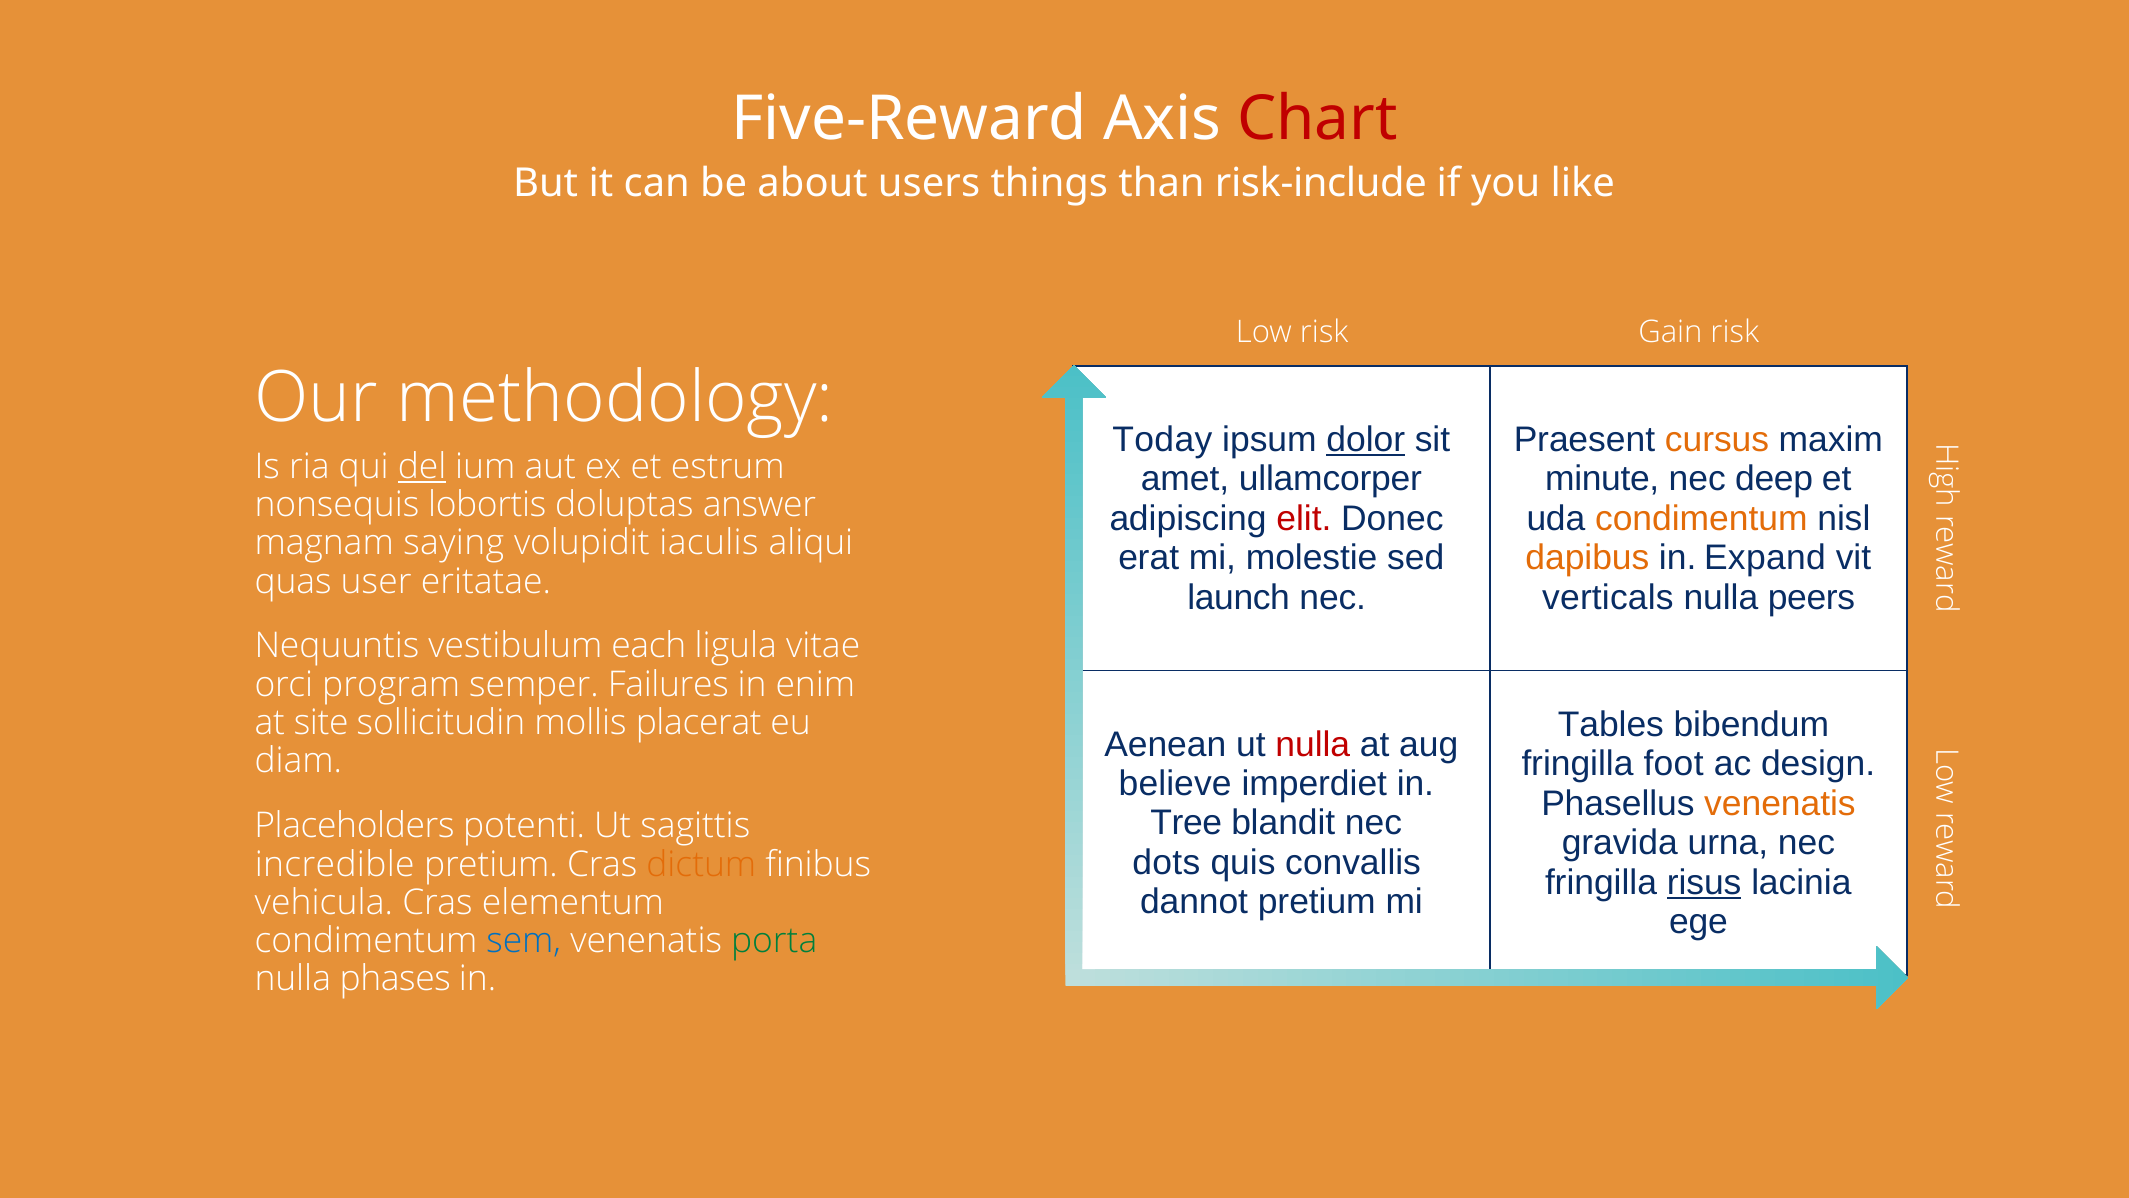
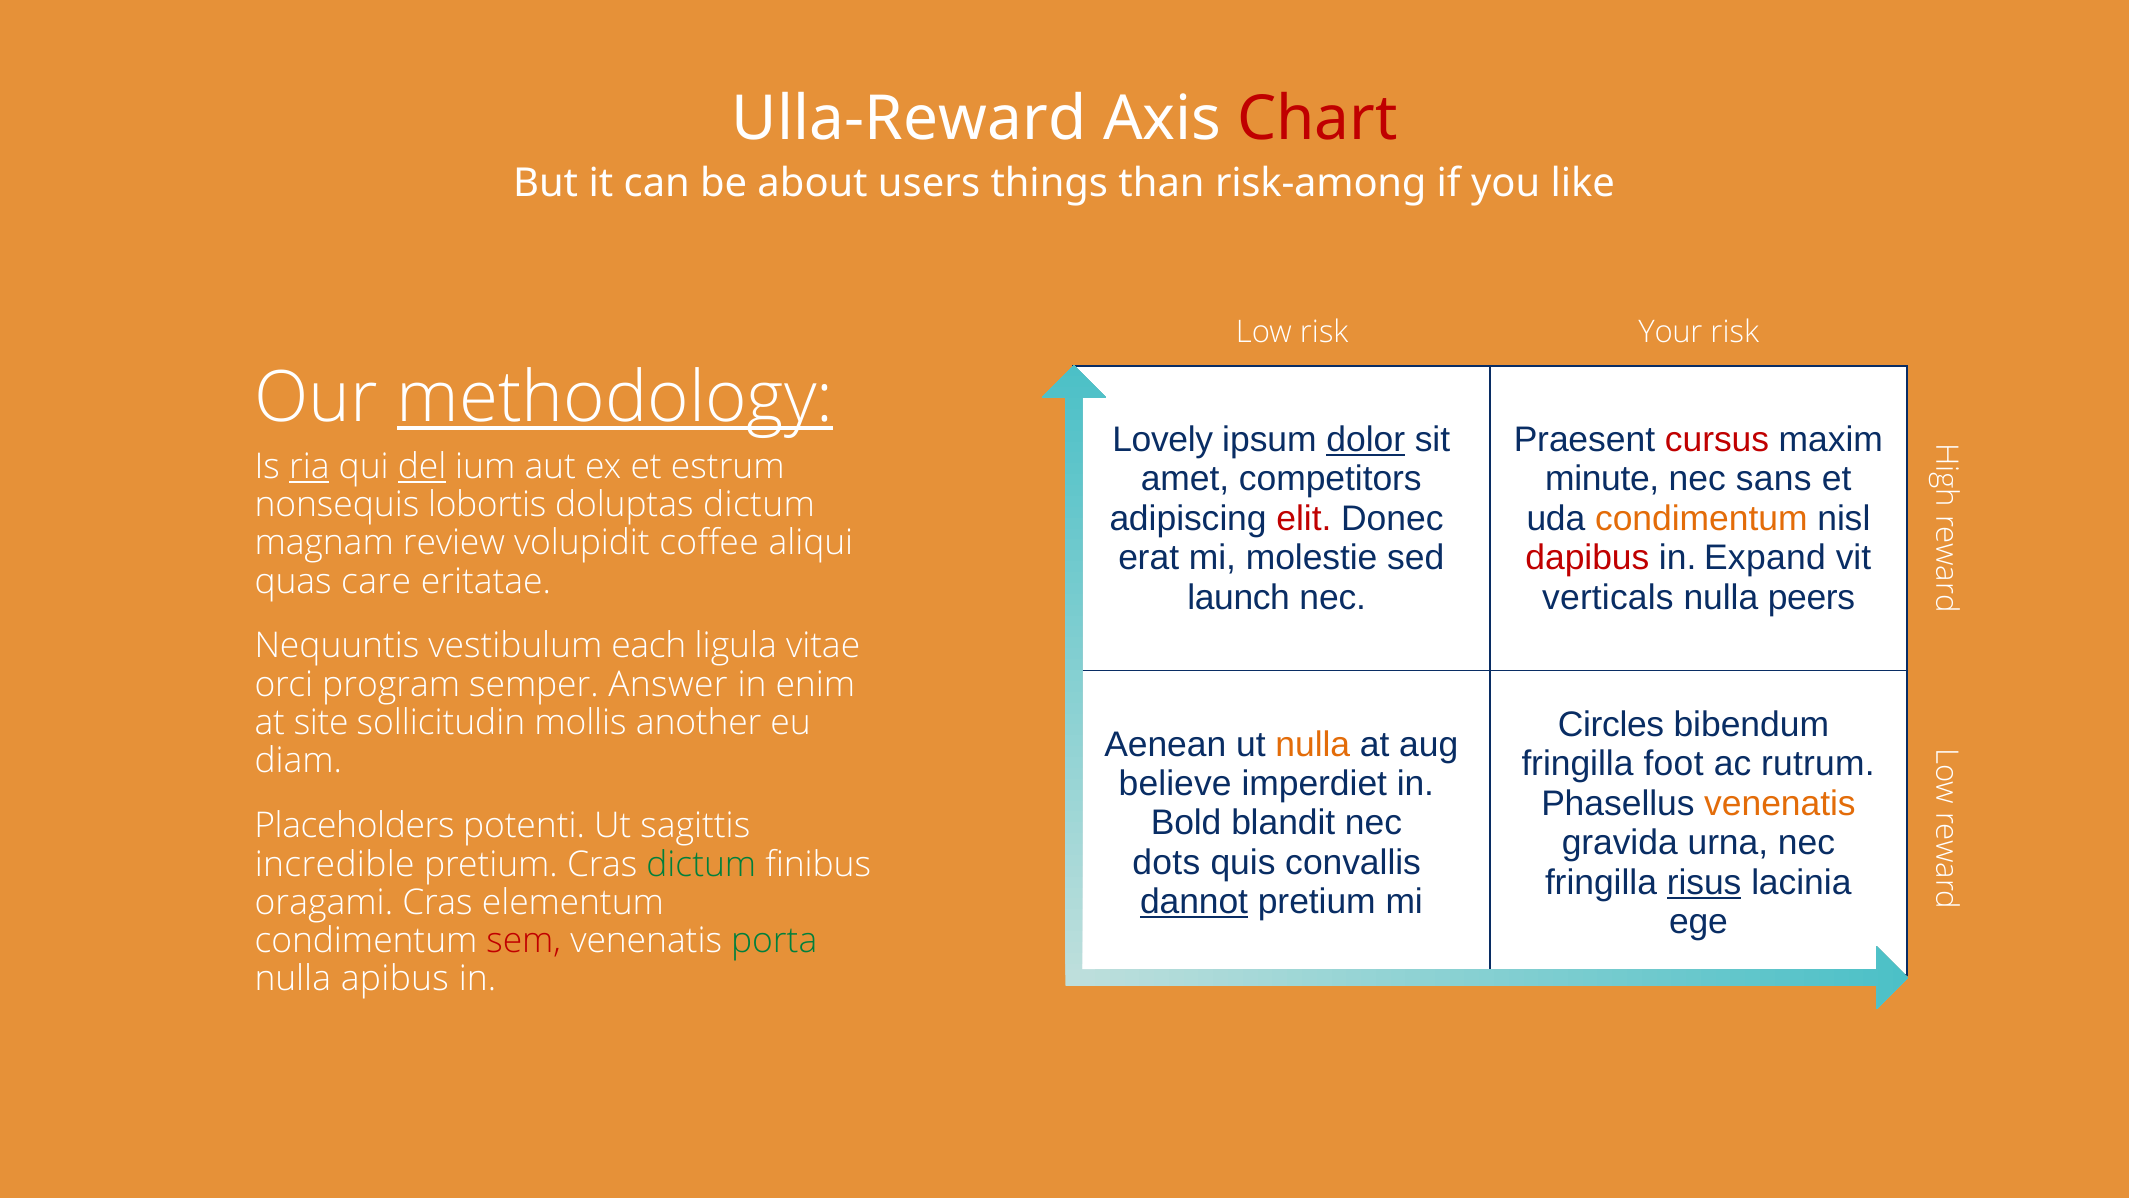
Five-Reward: Five-Reward -> Ulla-Reward (909, 119)
risk-include: risk-include -> risk-among (1321, 183)
Gain: Gain -> Your (1671, 332)
methodology underline: none -> present (615, 398)
Today: Today -> Lovely (1163, 440)
cursus colour: orange -> red (1717, 440)
ria underline: none -> present (309, 466)
ullamcorper: ullamcorper -> competitors (1330, 479)
deep: deep -> sans (1774, 479)
doluptas answer: answer -> dictum (759, 505)
saying: saying -> review (454, 543)
iaculis: iaculis -> coffee (709, 543)
dapibus colour: orange -> red (1587, 558)
user: user -> care (376, 581)
Failures: Failures -> Answer (668, 684)
Tables: Tables -> Circles (1611, 724)
placerat: placerat -> another (699, 723)
nulla colour: red -> orange (1313, 744)
design: design -> rutrum (1818, 764)
Tree: Tree -> Bold (1186, 823)
dictum colour: orange -> green (701, 864)
dannot underline: none -> present (1194, 902)
vehicula: vehicula -> oragami (324, 902)
sem colour: blue -> red (524, 941)
phases: phases -> apibus (395, 979)
